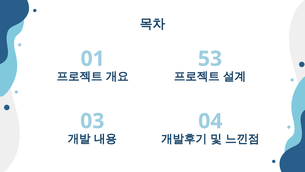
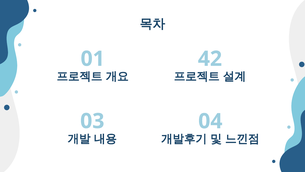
53: 53 -> 42 (210, 59)
